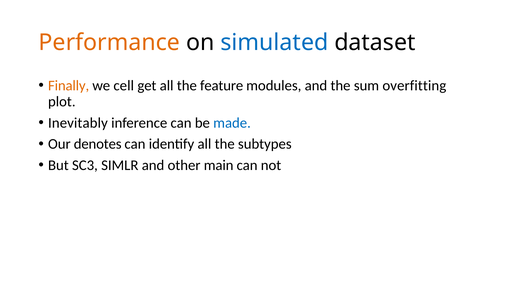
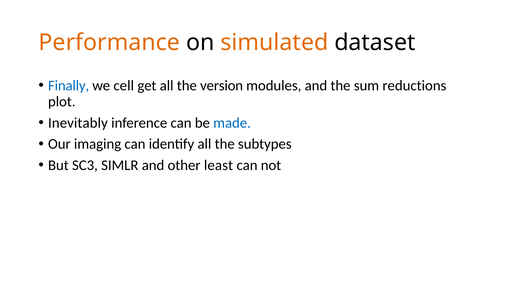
simulated colour: blue -> orange (274, 43)
Finally colour: orange -> blue (69, 86)
feature: feature -> version (222, 86)
overfitting: overfitting -> reductions (414, 86)
denotes: denotes -> imaging (98, 144)
main: main -> least (218, 165)
